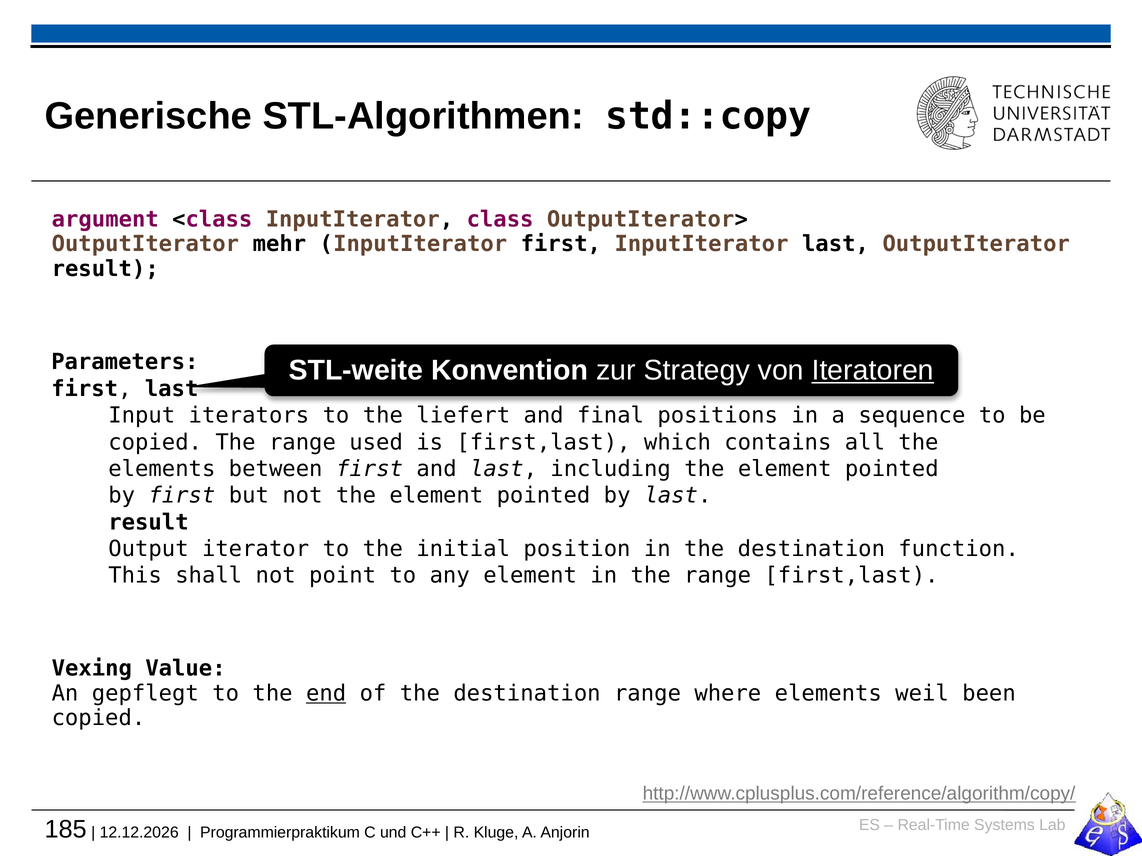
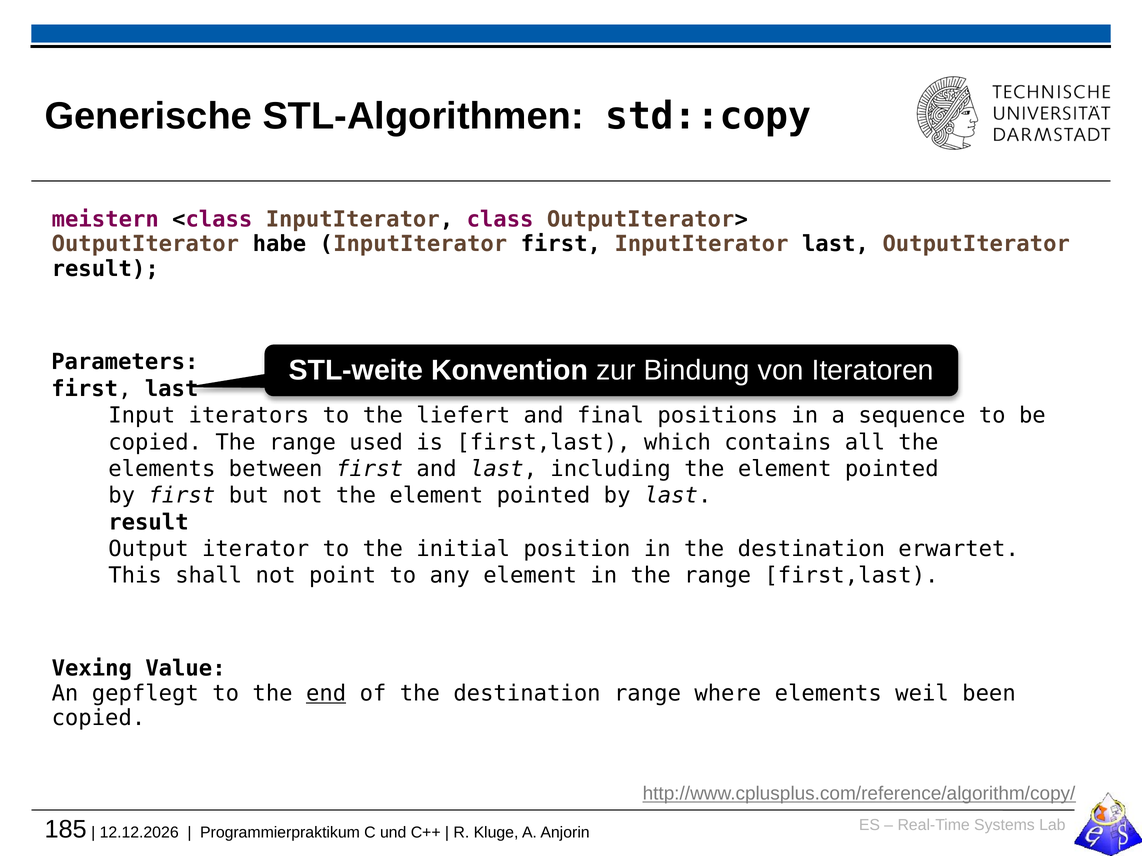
argument: argument -> meistern (105, 219)
mehr: mehr -> habe (279, 244)
Strategy: Strategy -> Bindung (697, 371)
Iteratoren underline: present -> none (873, 371)
function: function -> erwartet (959, 549)
